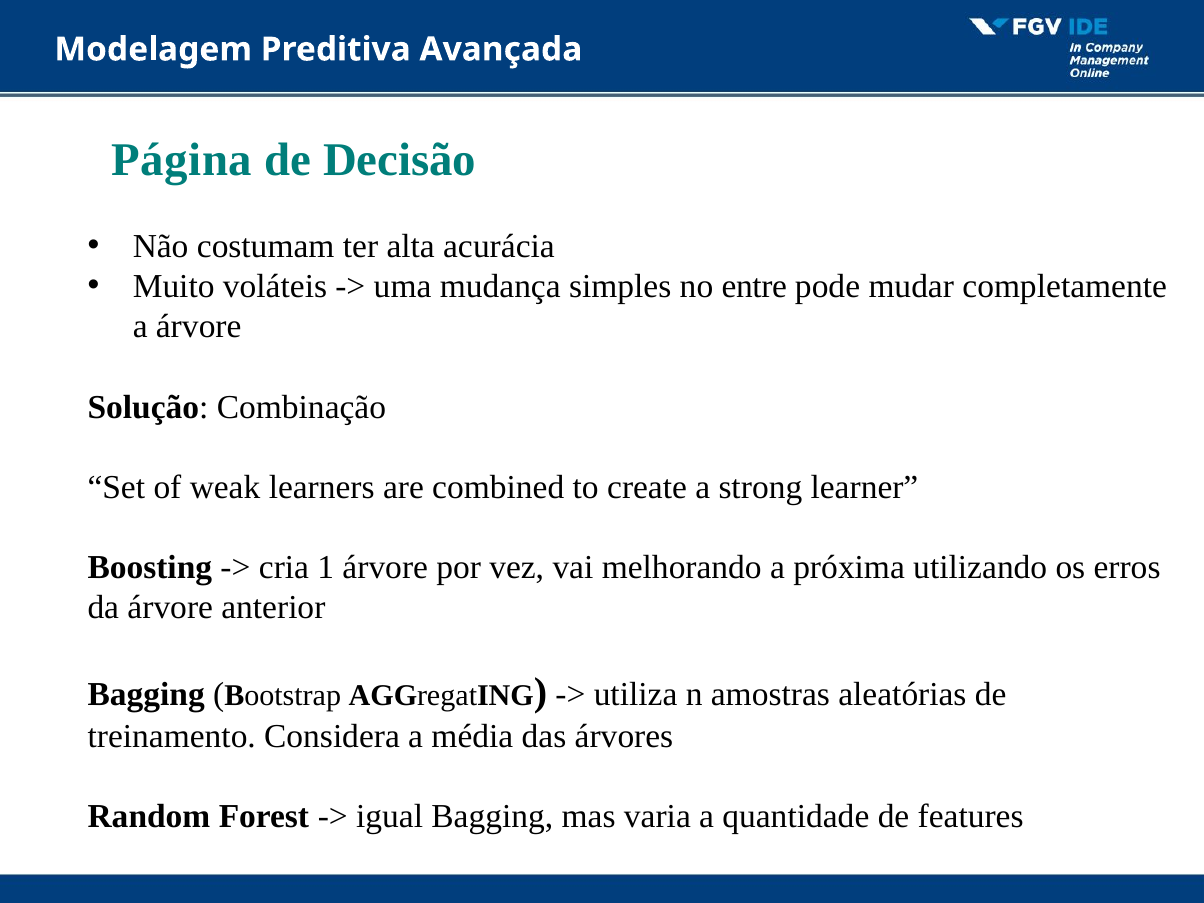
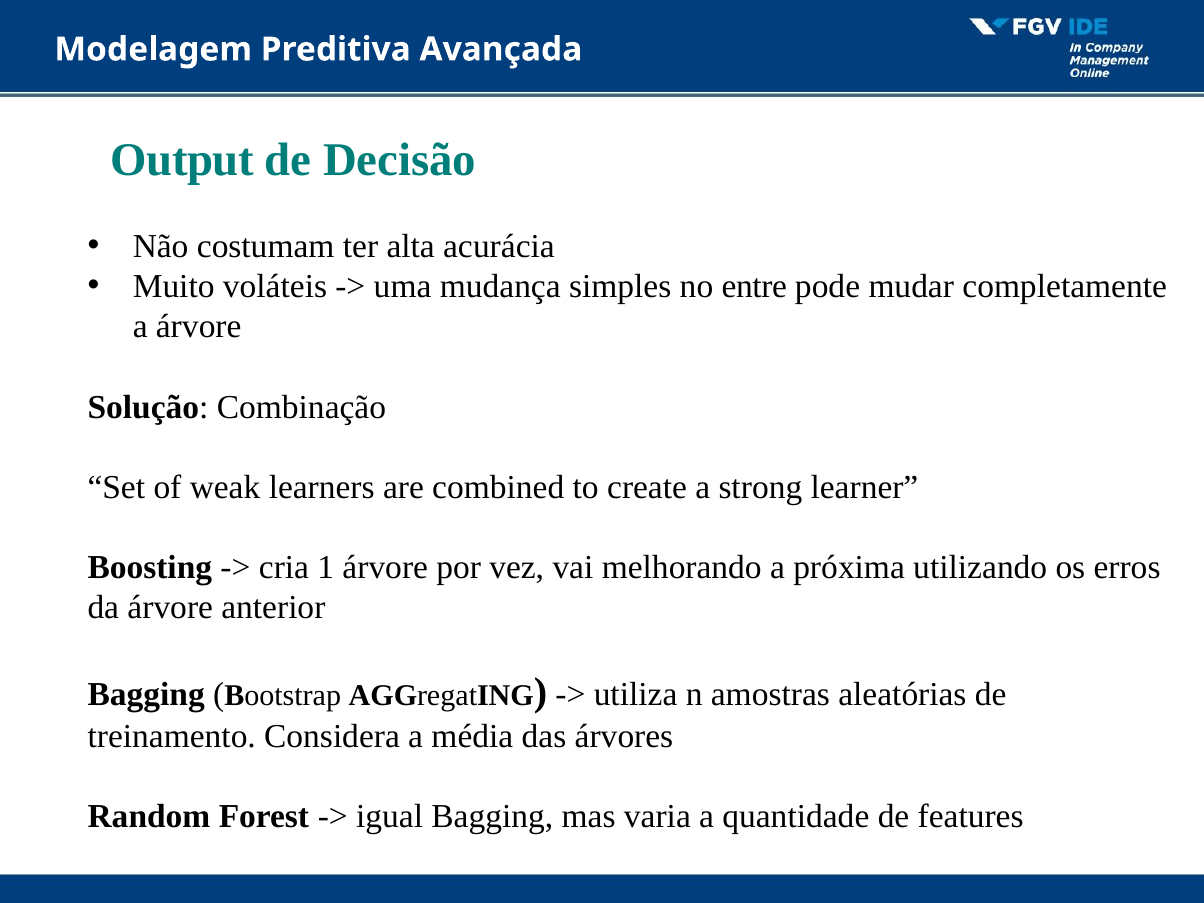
Página: Página -> Output (182, 160)
